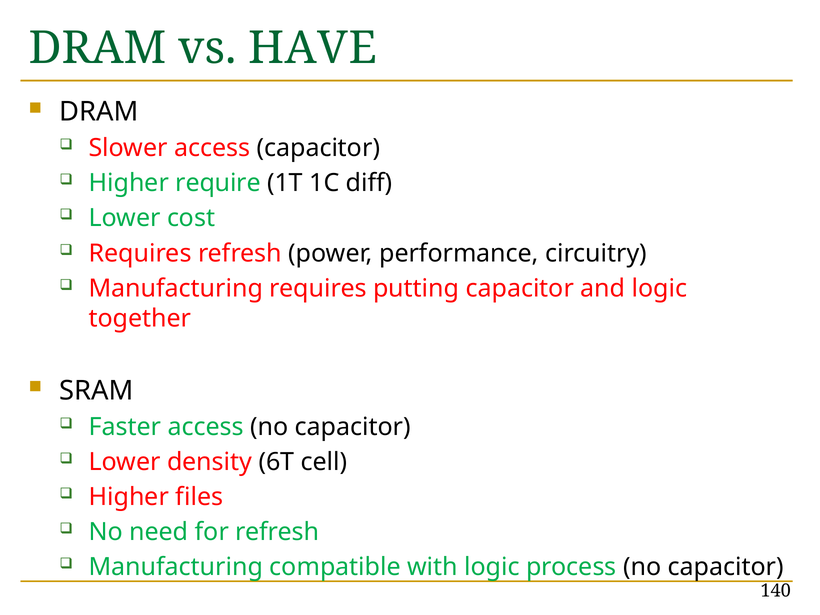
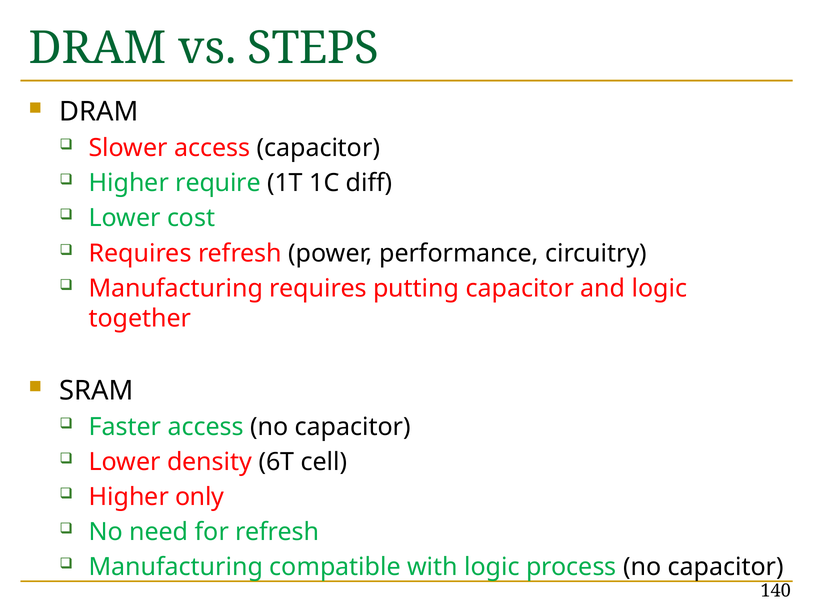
HAVE: HAVE -> STEPS (313, 48)
files: files -> only (200, 497)
